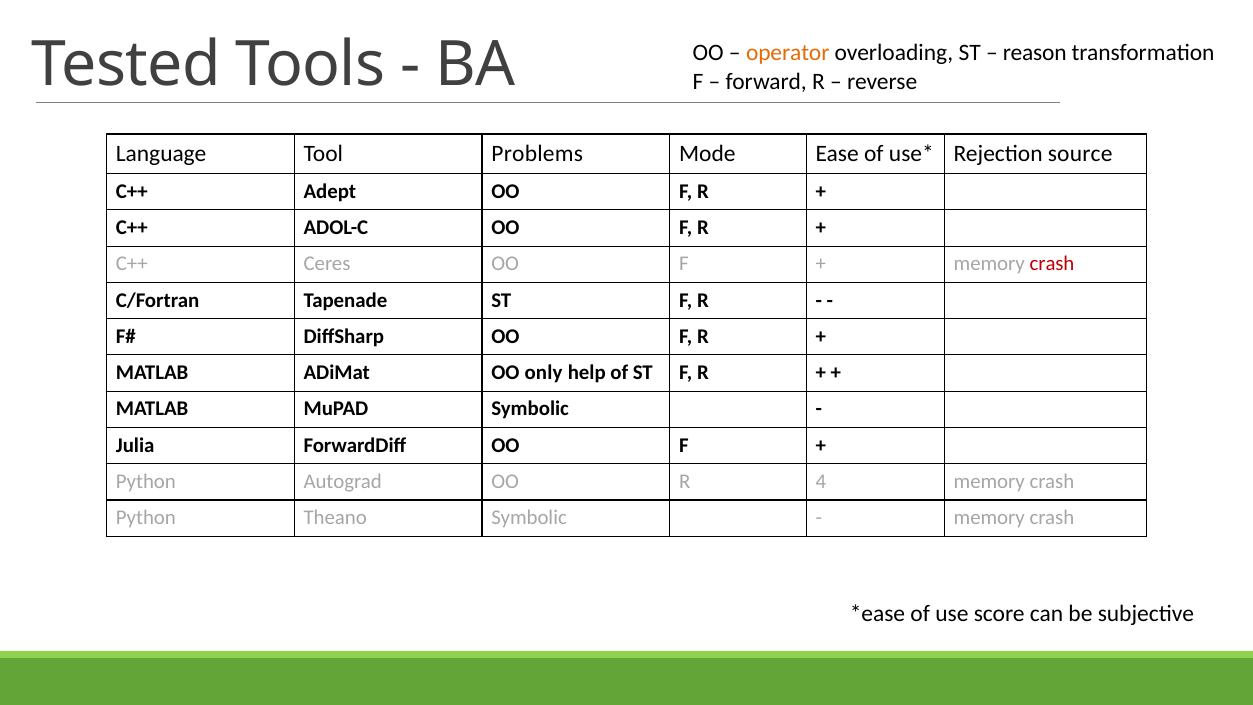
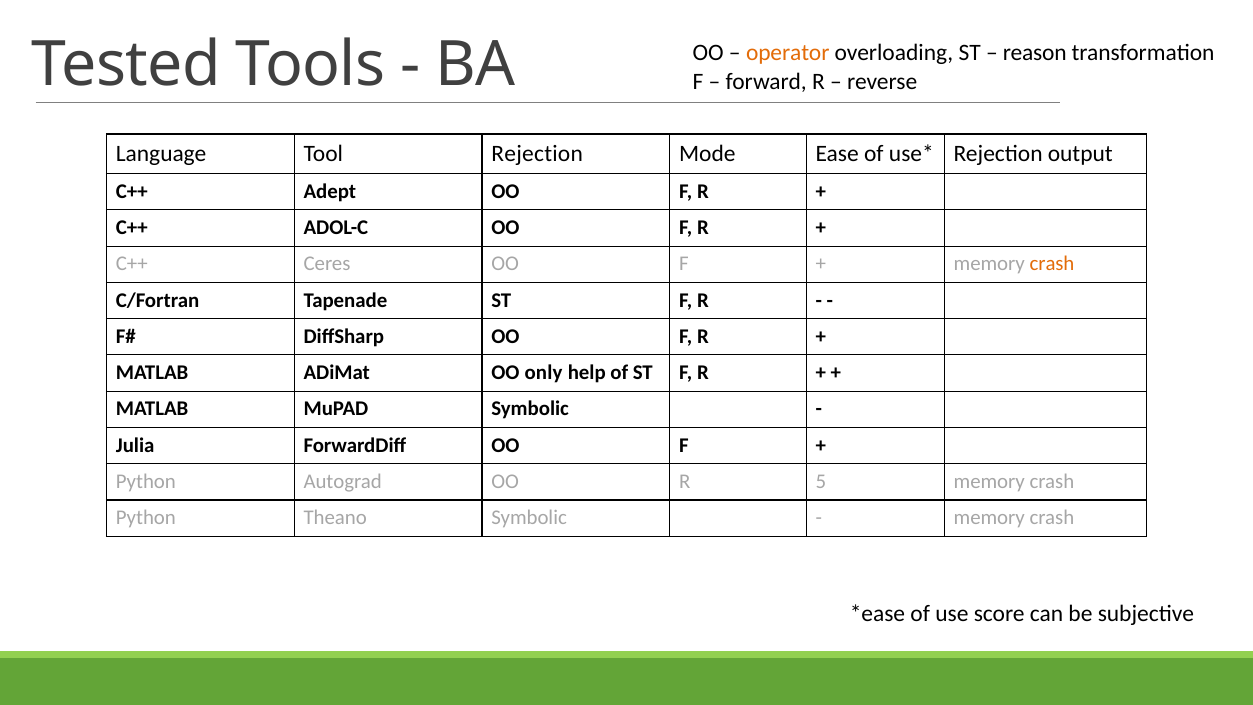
Tool Problems: Problems -> Rejection (537, 153)
source: source -> output (1080, 153)
crash colour: red -> orange (1052, 264)
4: 4 -> 5 (821, 481)
